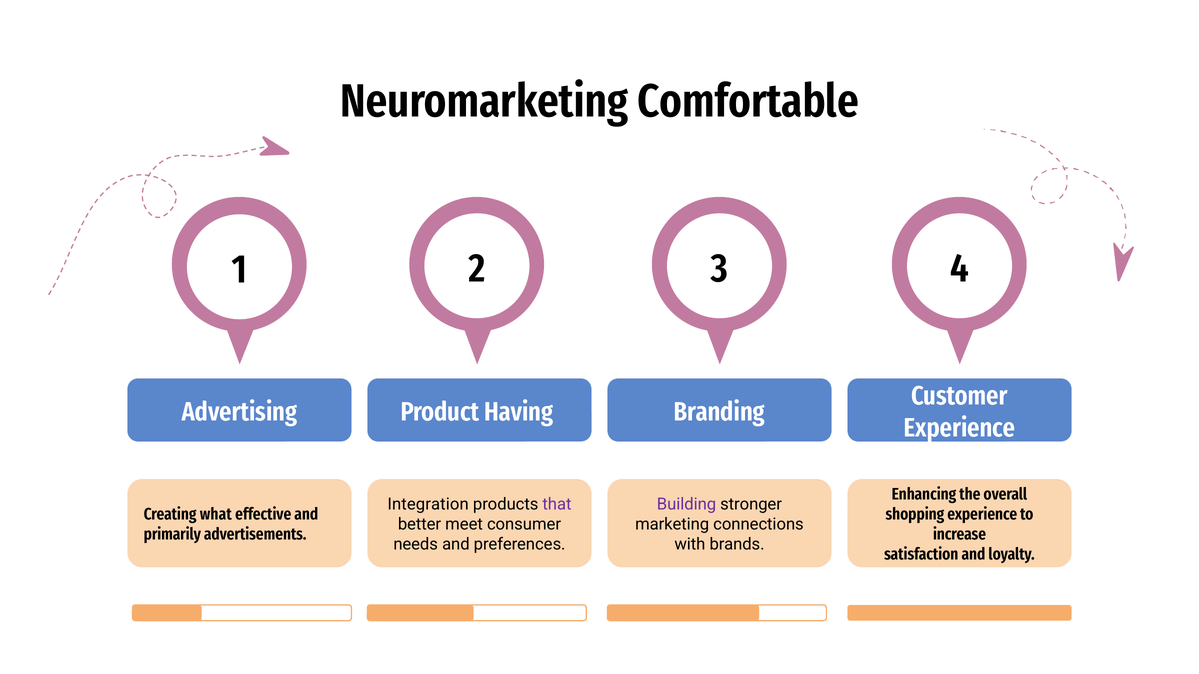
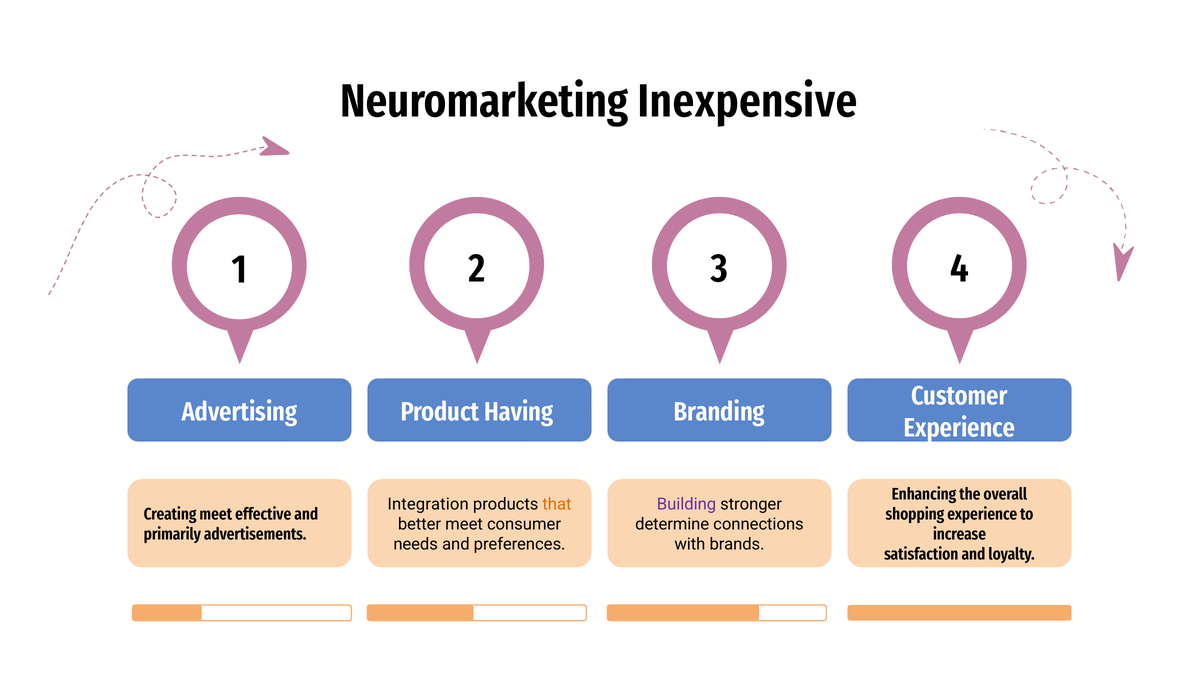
Comfortable: Comfortable -> Inexpensive (748, 102)
that colour: purple -> orange (557, 505)
Creating what: what -> meet (216, 515)
marketing: marketing -> determine (672, 525)
